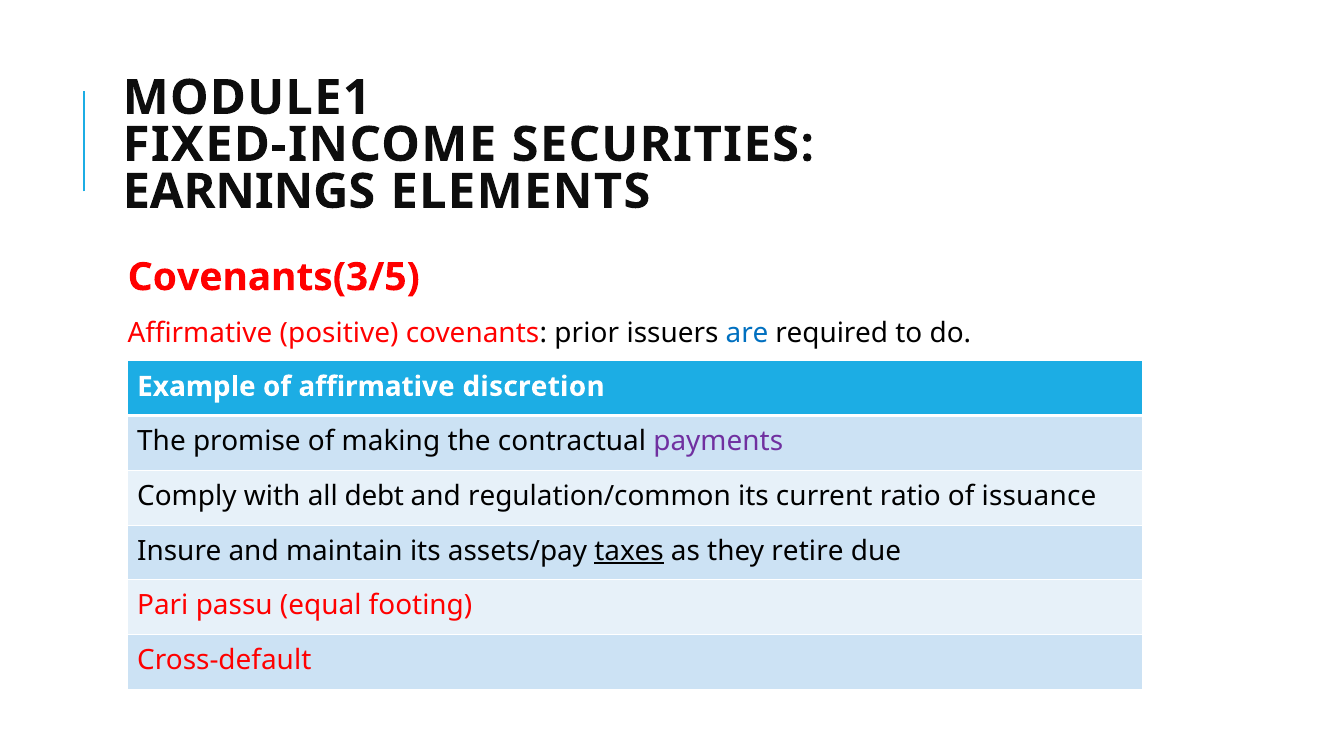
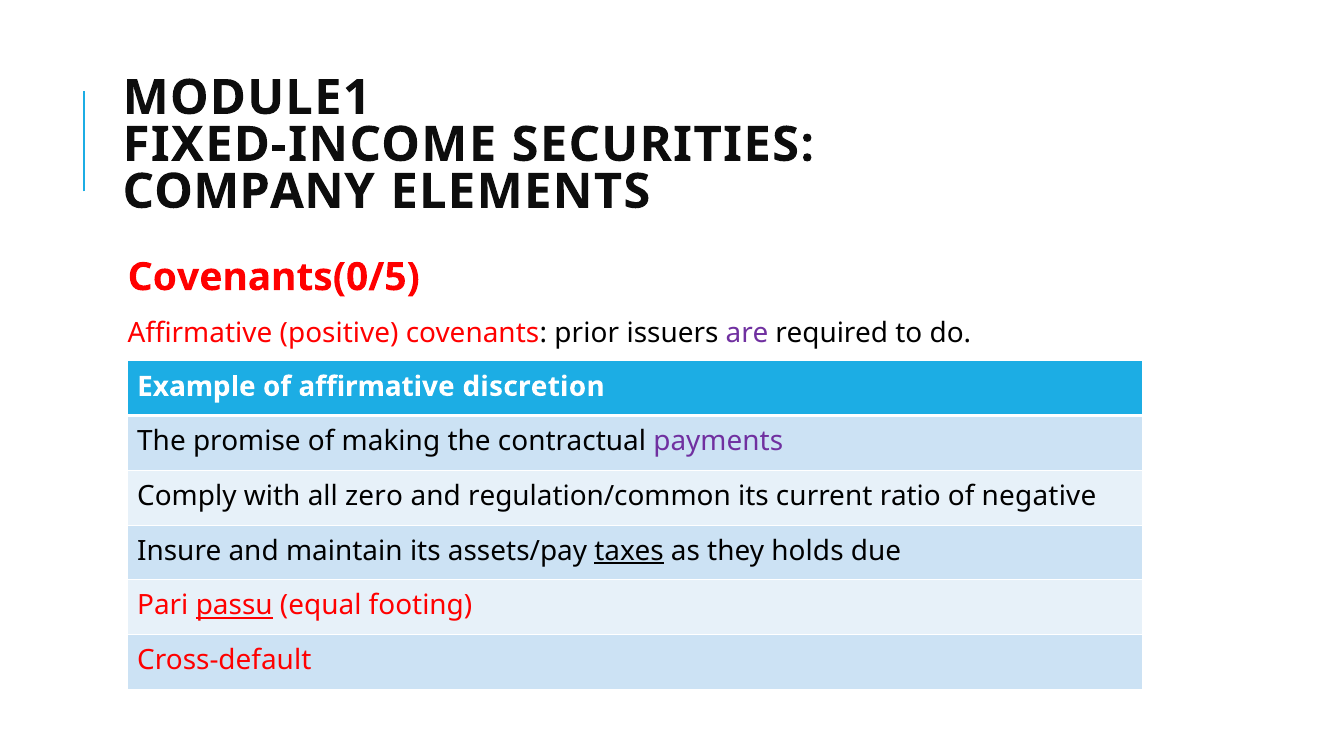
EARNINGS: EARNINGS -> COMPANY (249, 192)
Covenants(3/5: Covenants(3/5 -> Covenants(0/5 (274, 277)
are colour: blue -> purple (747, 333)
debt: debt -> zero (374, 496)
issuance: issuance -> negative (1039, 496)
retire: retire -> holds (808, 551)
passu underline: none -> present (234, 605)
